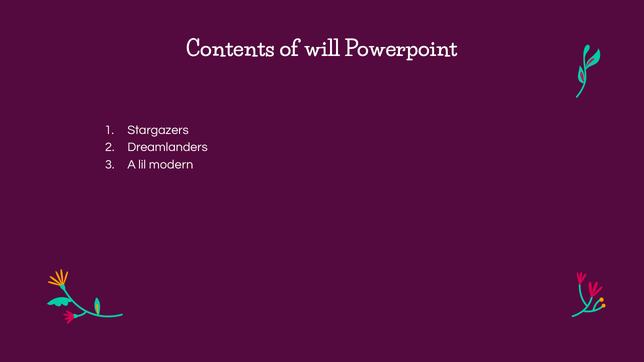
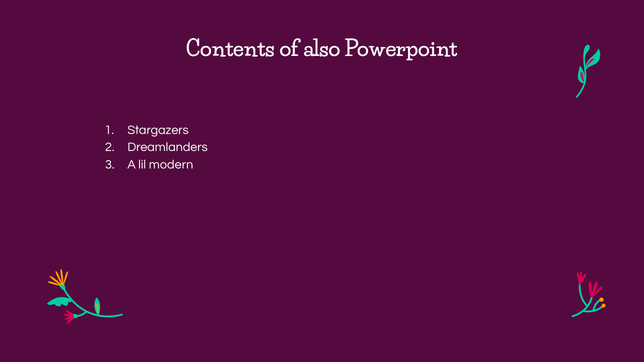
will: will -> also (322, 49)
